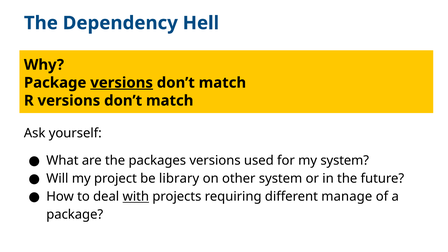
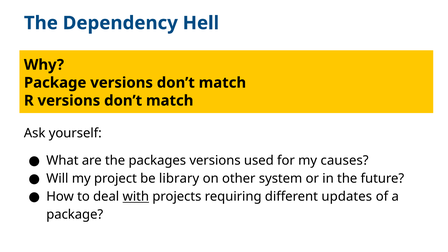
versions underline: present -> none (122, 83)
my system: system -> causes (345, 161)
manage: manage -> updates (347, 197)
